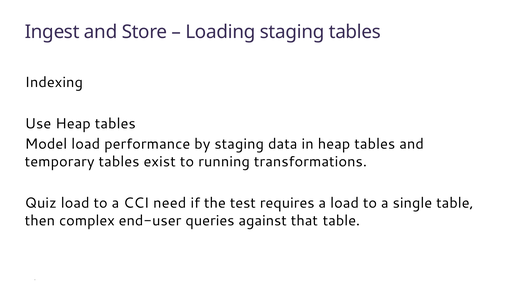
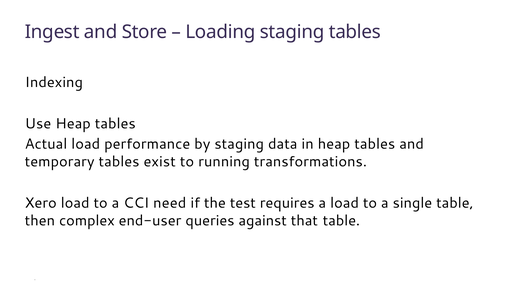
Model: Model -> Actual (46, 144)
Quiz: Quiz -> Xero (41, 203)
